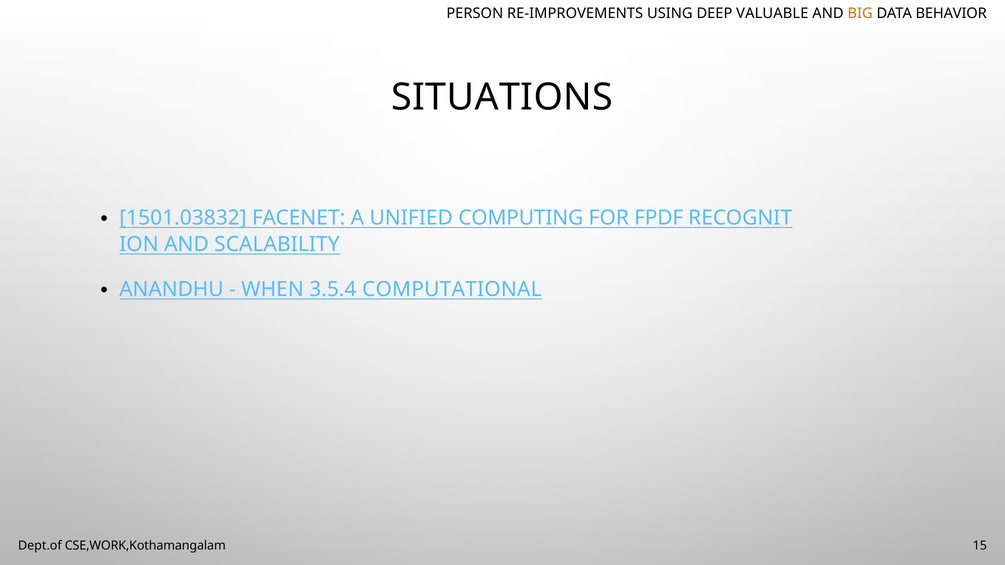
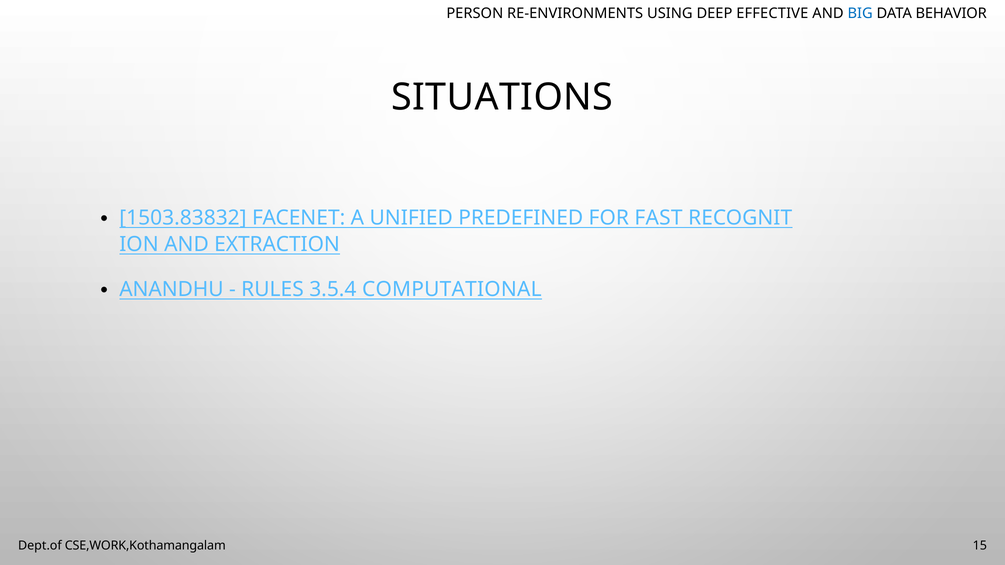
RE-IMPROVEMENTS: RE-IMPROVEMENTS -> RE-ENVIRONMENTS (575, 14)
VALUABLE: VALUABLE -> EFFECTIVE (772, 14)
BIG colour: orange -> blue (860, 14)
1501.03832: 1501.03832 -> 1503.83832 (183, 218)
COMPUTING: COMPUTING -> PREDEFINED (521, 218)
FPDF: FPDF -> FAST (659, 218)
SCALABILITY: SCALABILITY -> EXTRACTION (277, 245)
WHEN: WHEN -> RULES (273, 289)
